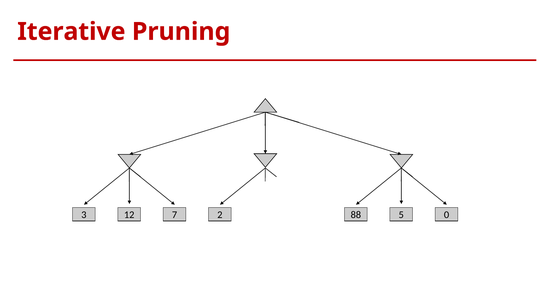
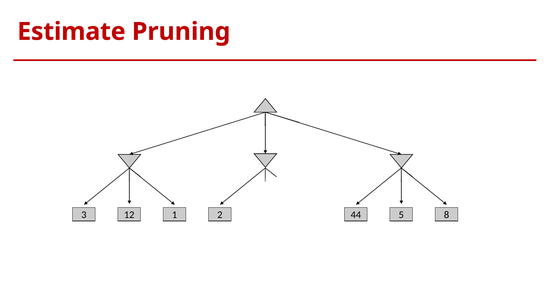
Iterative: Iterative -> Estimate (71, 32)
7: 7 -> 1 (175, 215)
88: 88 -> 44 (356, 215)
0: 0 -> 8 (447, 215)
